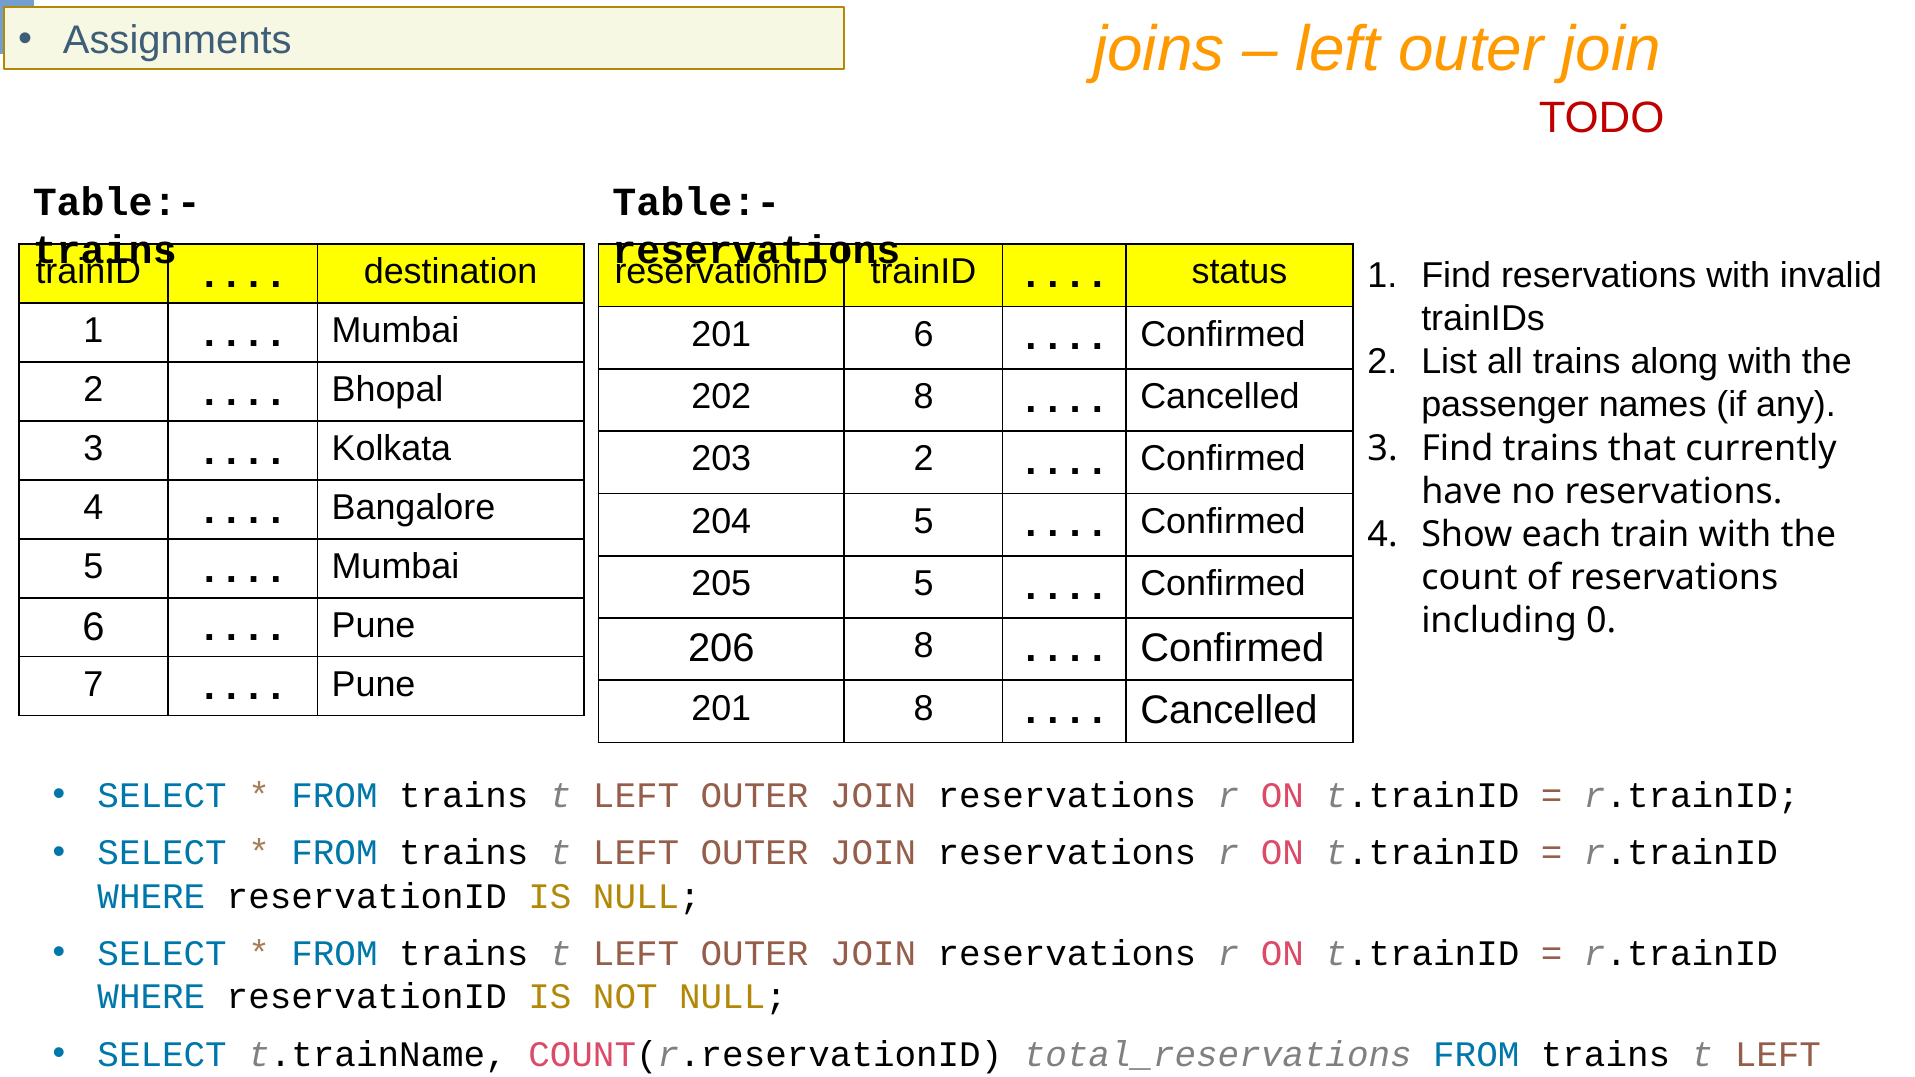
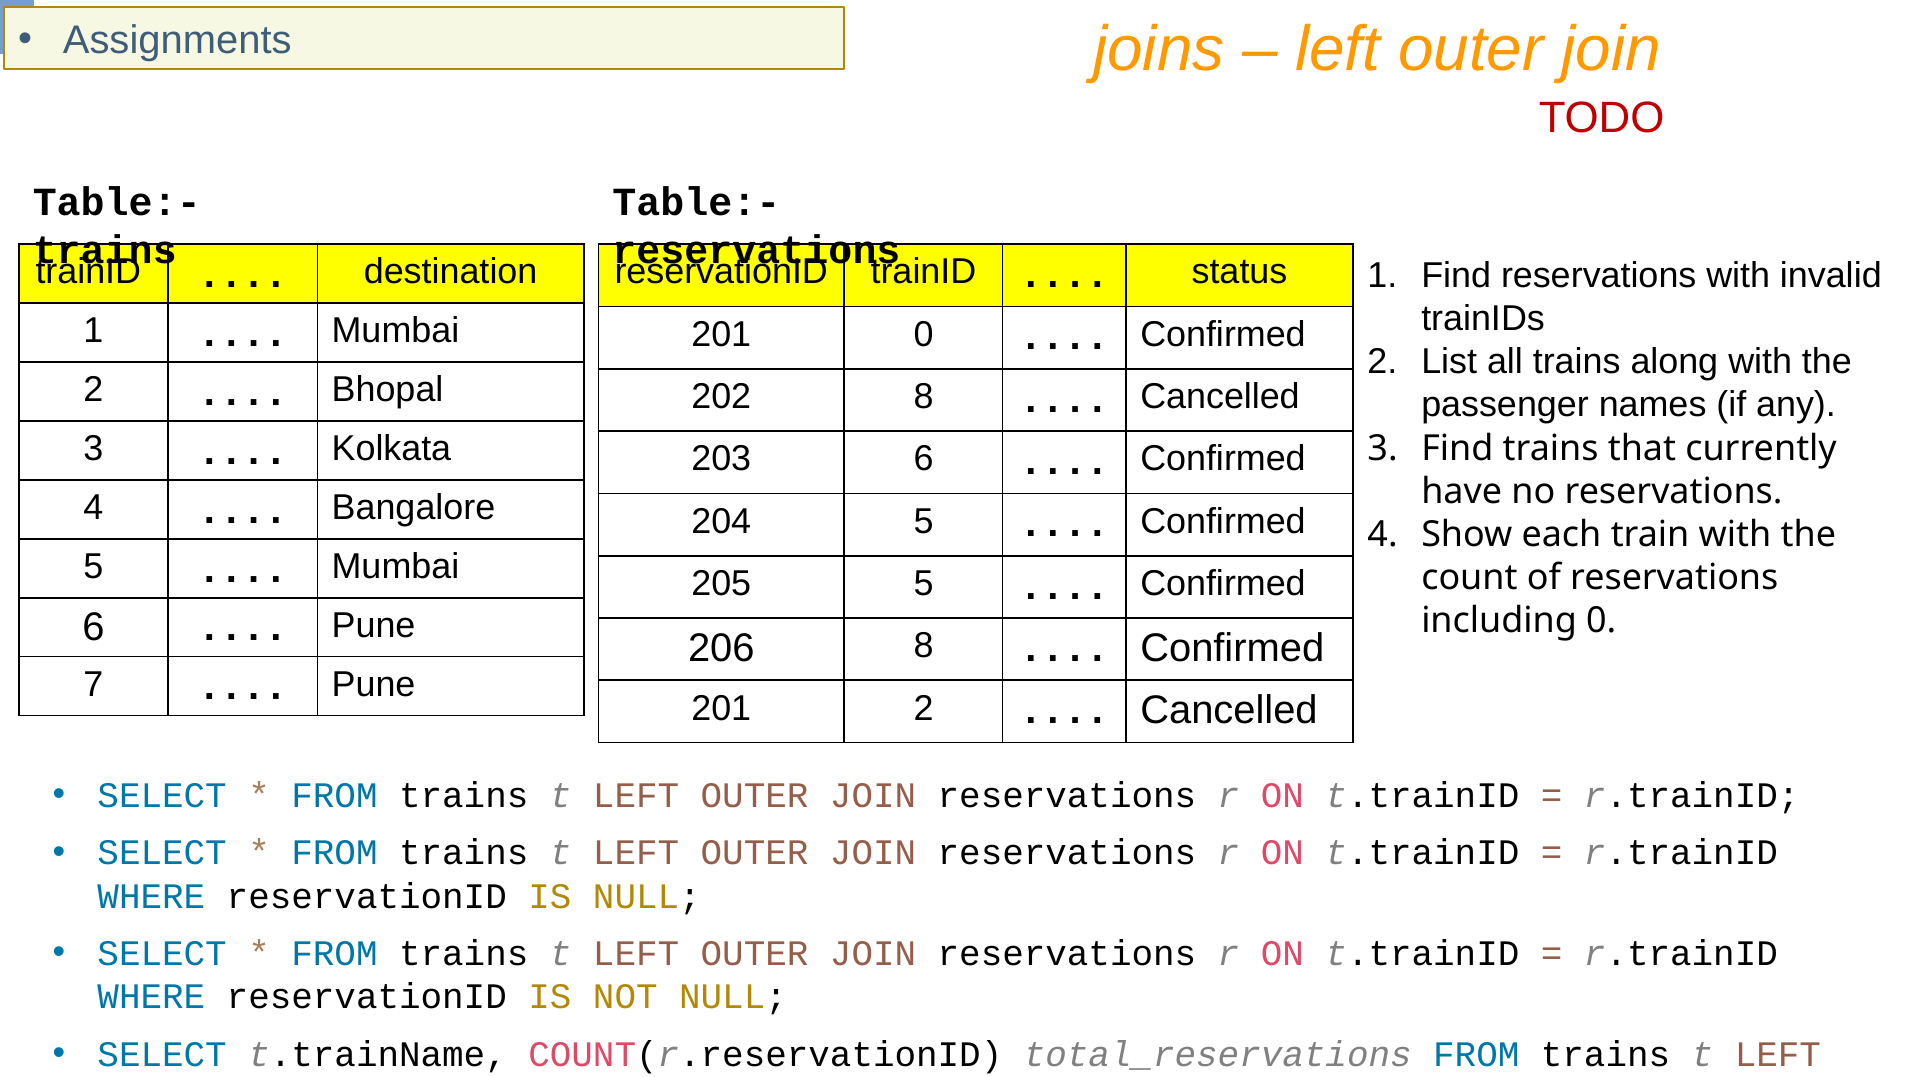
201 6: 6 -> 0 (924, 334)
203 2: 2 -> 6 (924, 459)
201 8: 8 -> 2 (924, 708)
